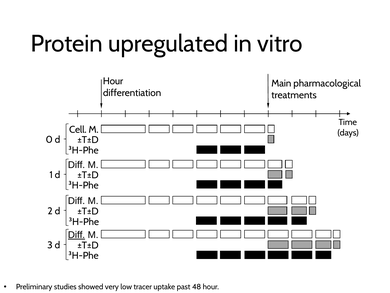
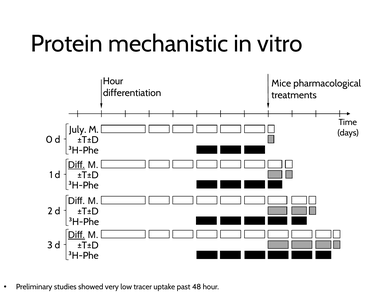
upregulated: upregulated -> mechanistic (168, 44)
Main: Main -> Mice (281, 83)
Cell: Cell -> July (78, 129)
Diff underline: none -> present (76, 165)
